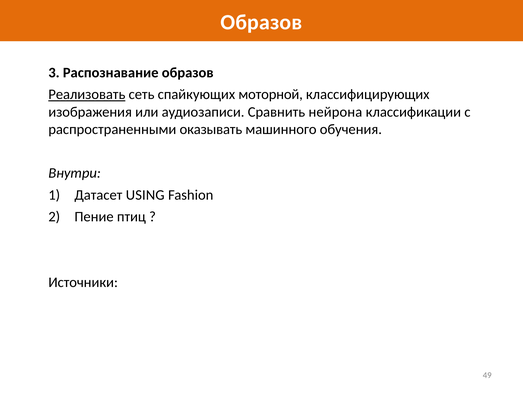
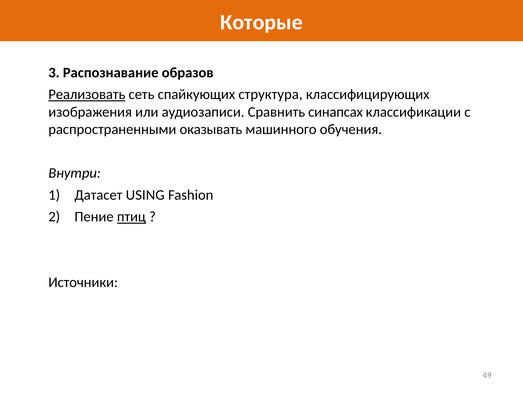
Образов: Образов -> Которые (261, 22)
моторной: моторной -> структура (271, 94)
нейрона: нейрона -> синапсах (336, 112)
птиц underline: none -> present (131, 216)
